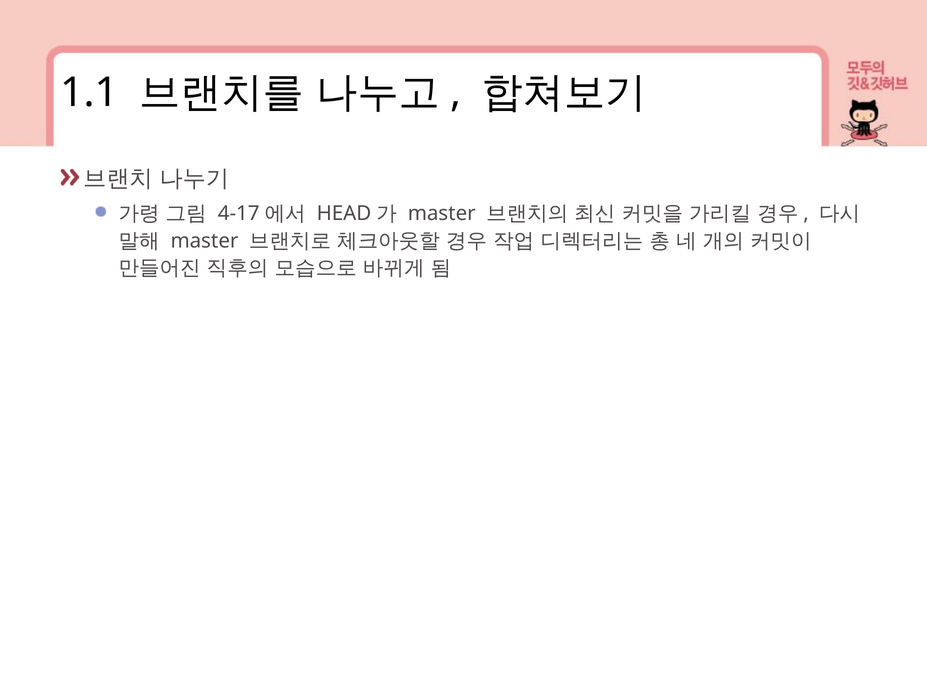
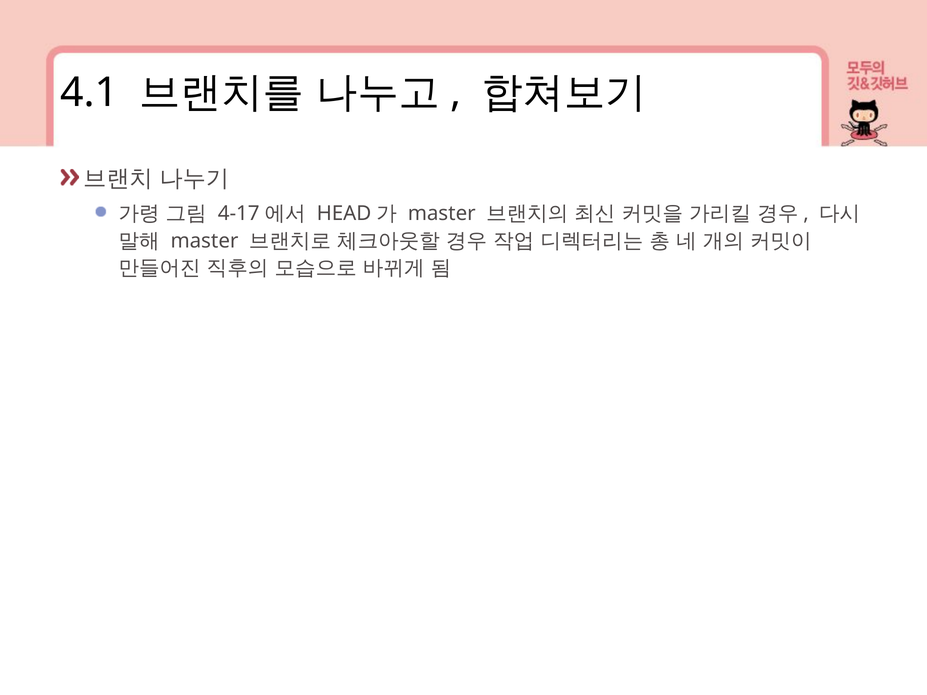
1.1: 1.1 -> 4.1 (89, 93)
